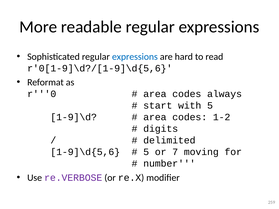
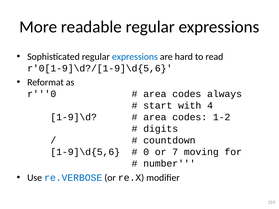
with 5: 5 -> 4 (210, 106)
delimited: delimited -> countdown (169, 141)
5: 5 -> 0 (146, 152)
re.VERBOSE colour: purple -> blue (73, 178)
